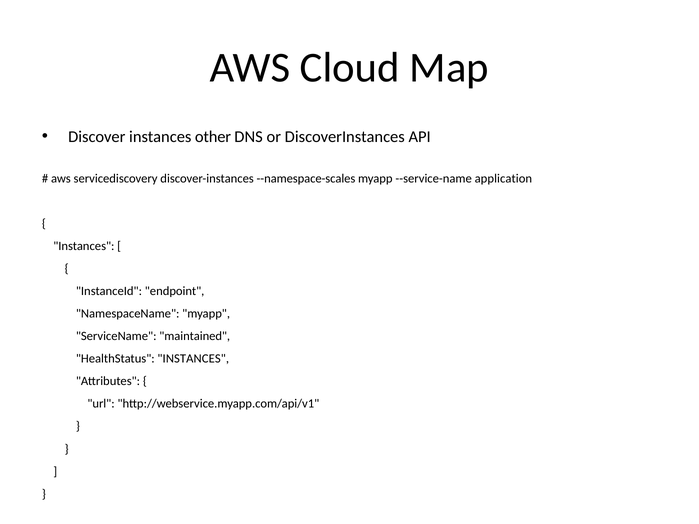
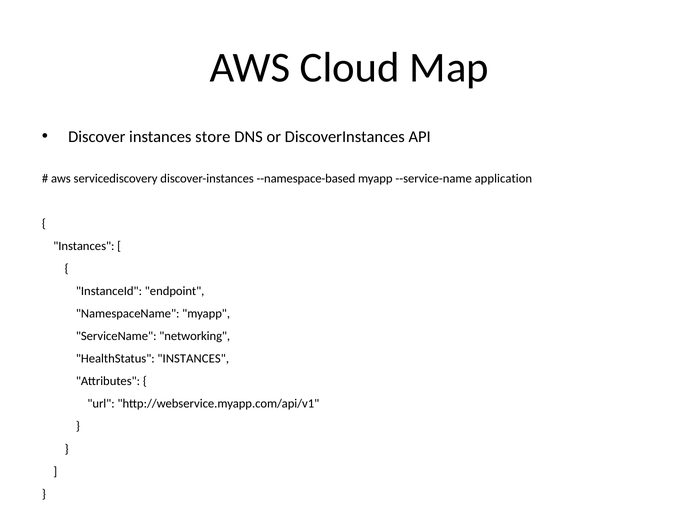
other: other -> store (213, 137)
--namespace-scales: --namespace-scales -> --namespace-based (306, 179)
maintained: maintained -> networking (195, 336)
